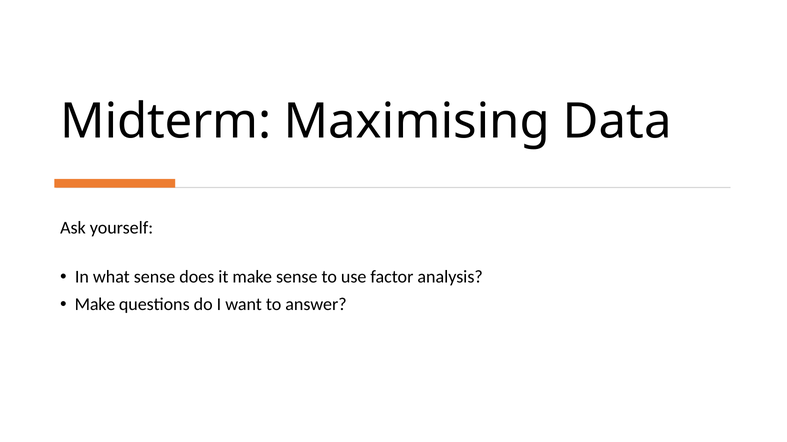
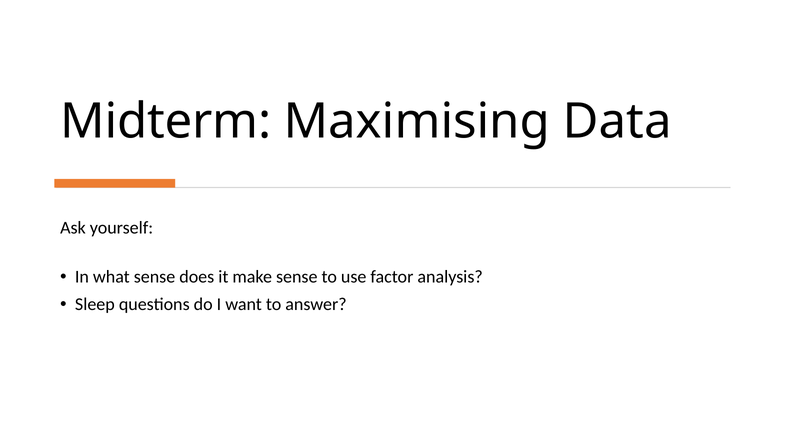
Make: Make -> Sleep (95, 305)
